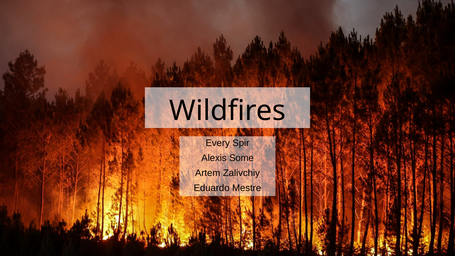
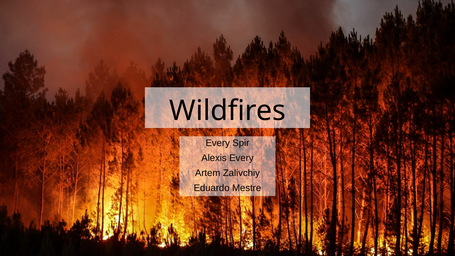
Alexis Some: Some -> Every (241, 158)
